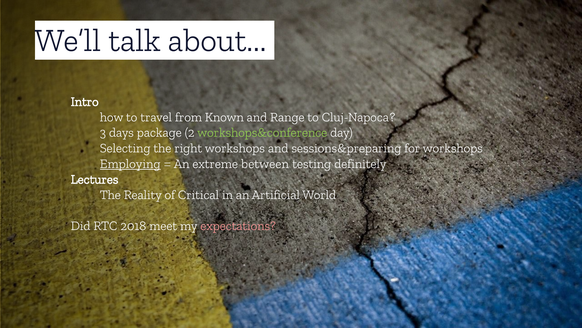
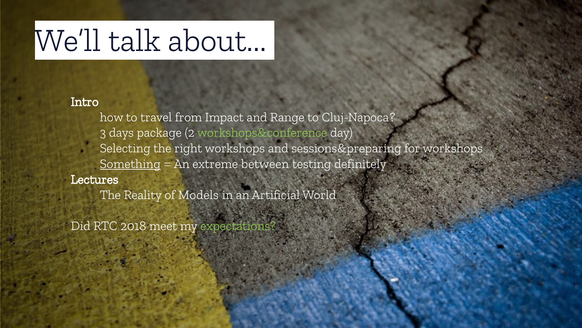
Known: Known -> Impact (224, 117)
Employing: Employing -> Something (130, 163)
Critical: Critical -> Models (198, 195)
expectations colour: pink -> light green (238, 226)
